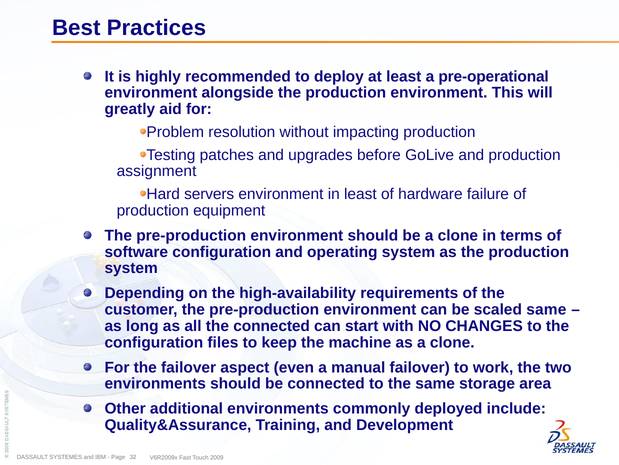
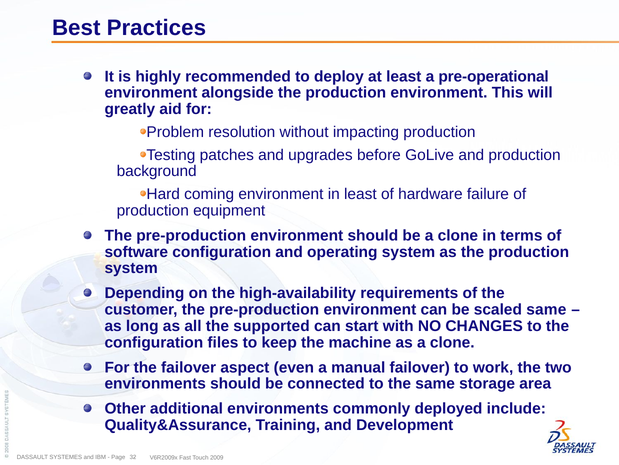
assignment: assignment -> background (157, 171)
servers: servers -> coming (209, 194)
the connected: connected -> supported (272, 325)
